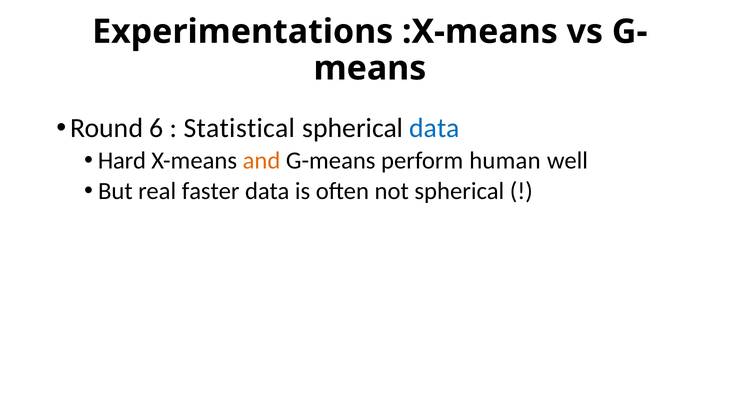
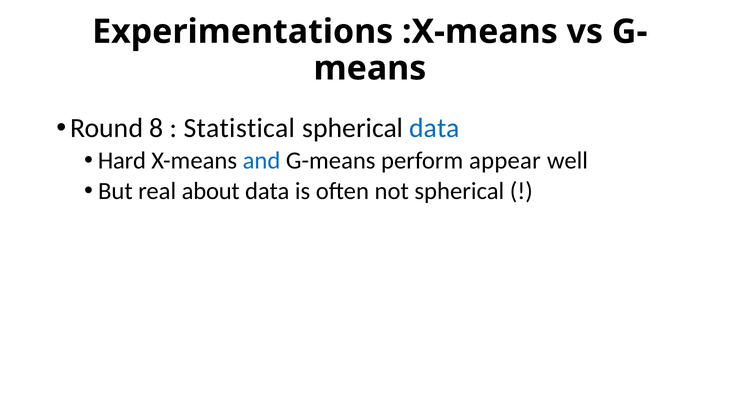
6: 6 -> 8 (156, 128)
and colour: orange -> blue (262, 161)
human: human -> appear (505, 161)
faster: faster -> about (211, 191)
